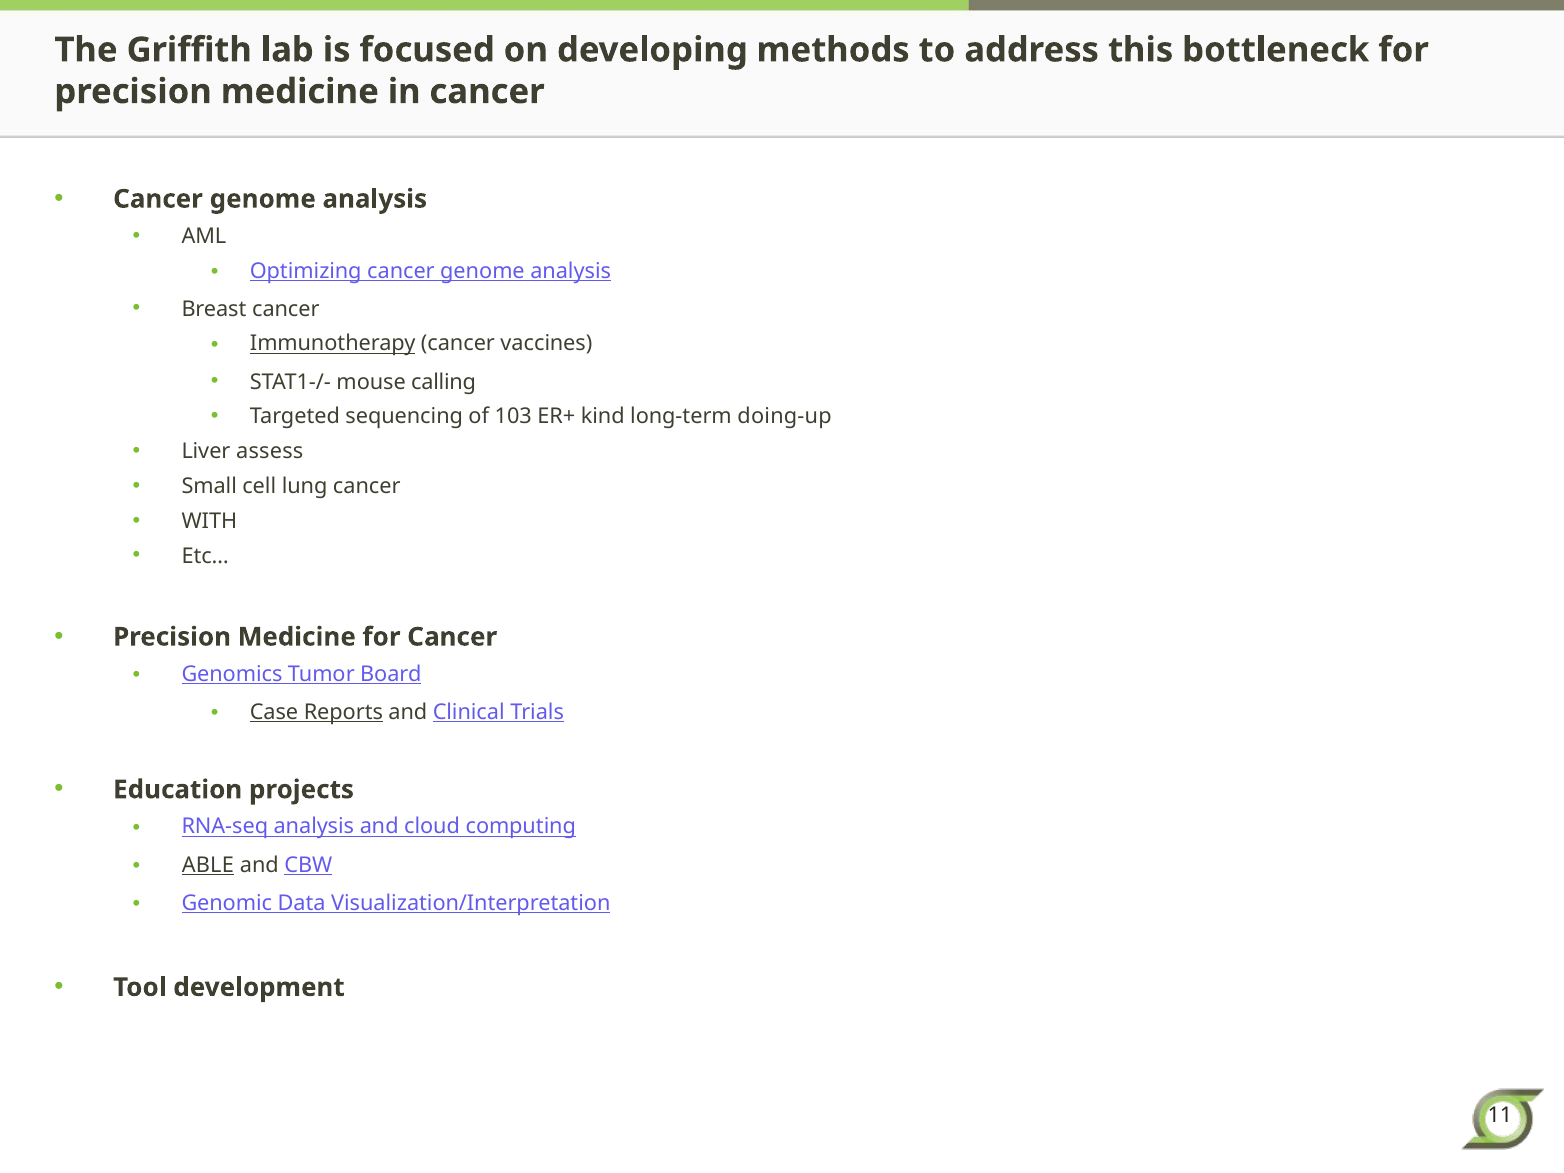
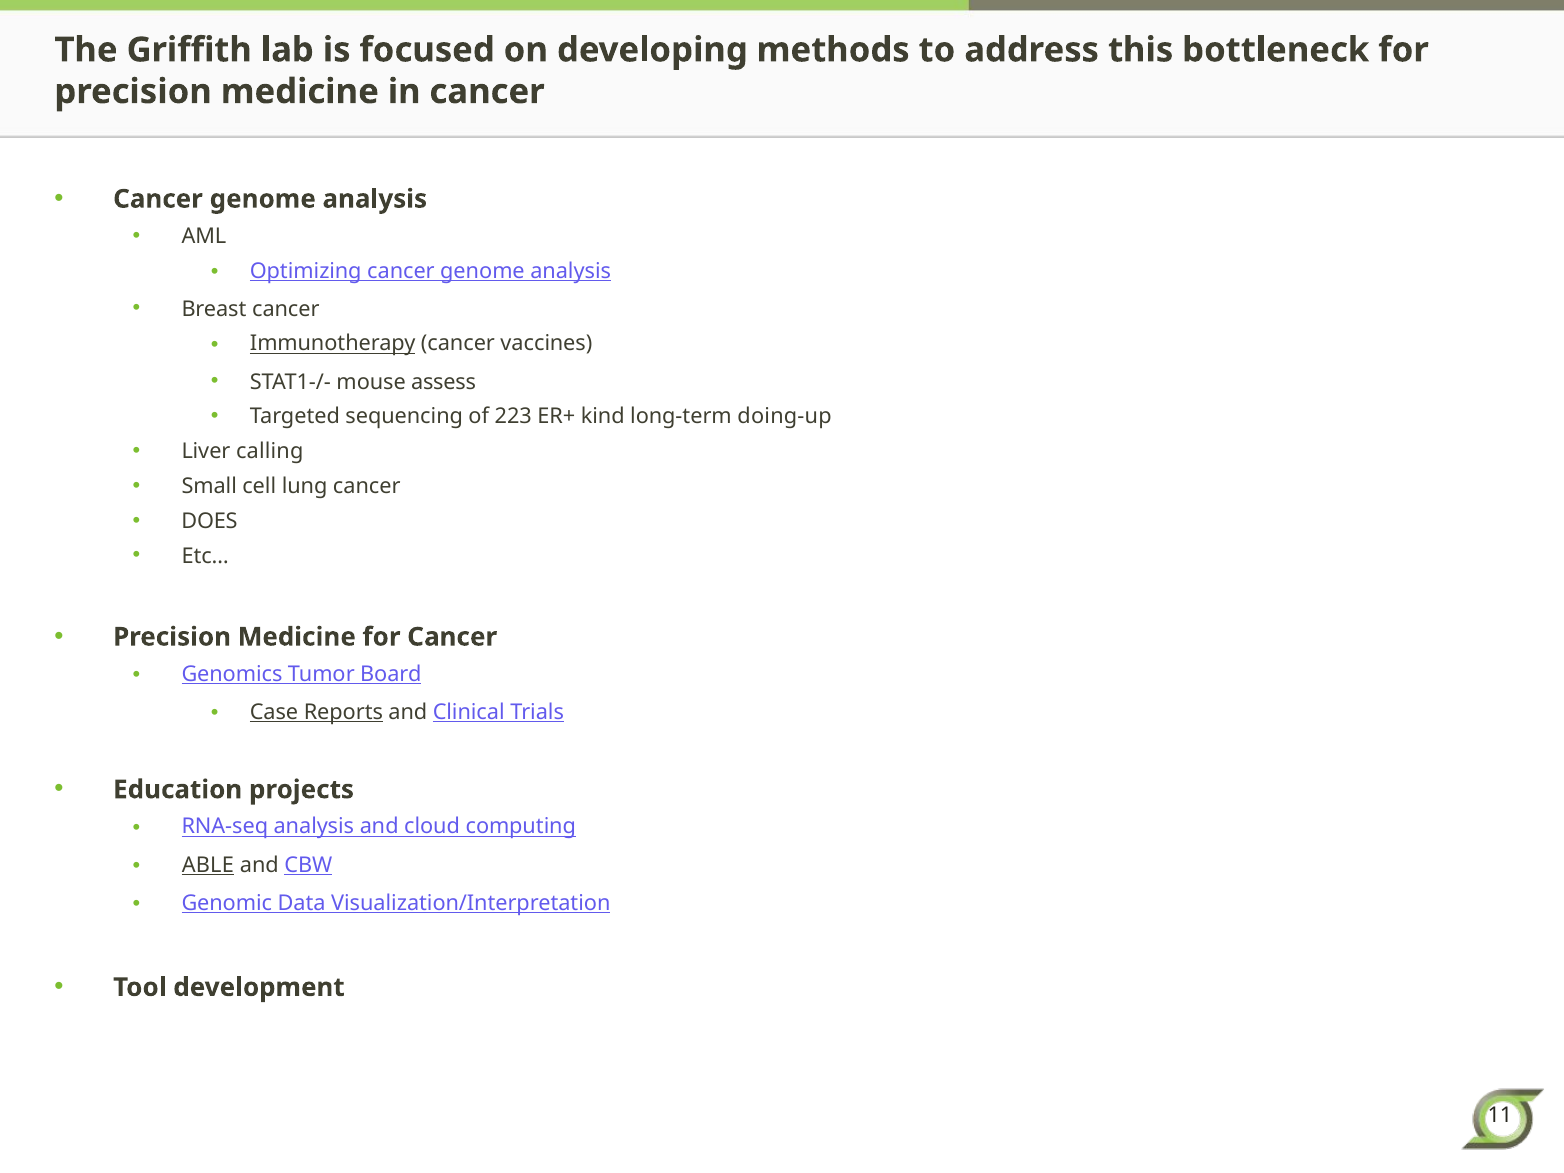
calling: calling -> assess (444, 382)
103: 103 -> 223 (513, 417)
assess: assess -> calling (270, 451)
WITH: WITH -> DOES (209, 521)
